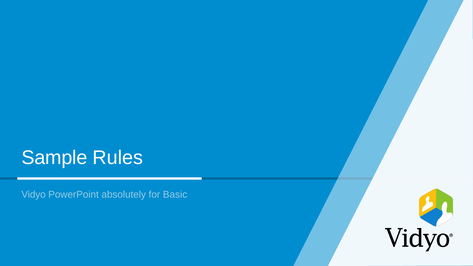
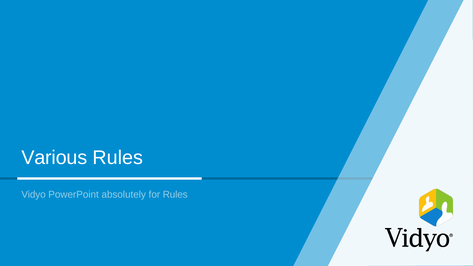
Sample: Sample -> Various (54, 158)
for Basic: Basic -> Rules (175, 195)
